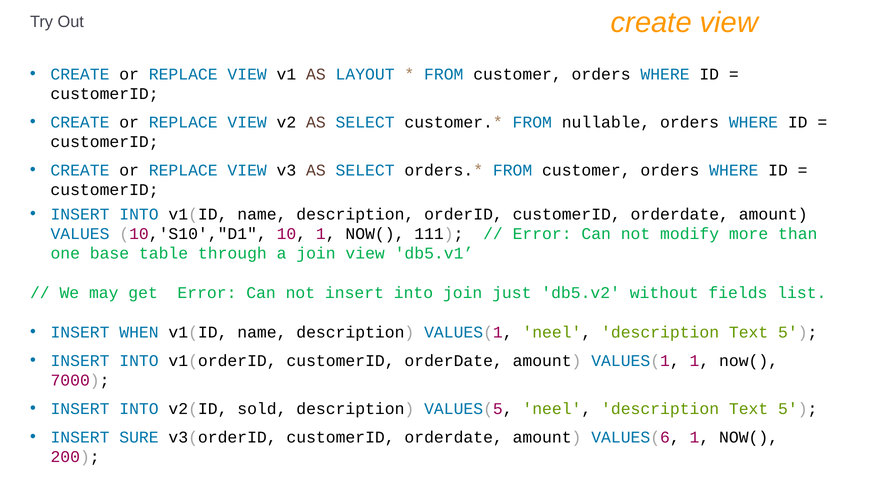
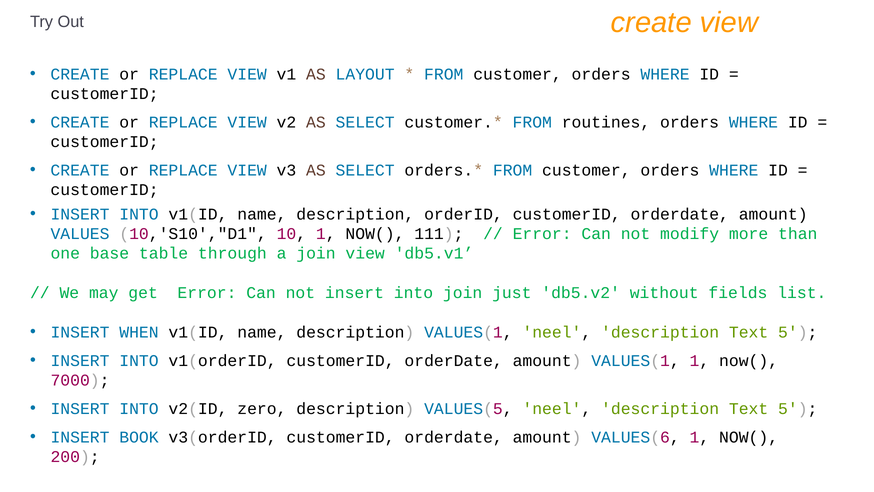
nullable: nullable -> routines (606, 122)
sold: sold -> zero (262, 408)
SURE: SURE -> BOOK (139, 437)
